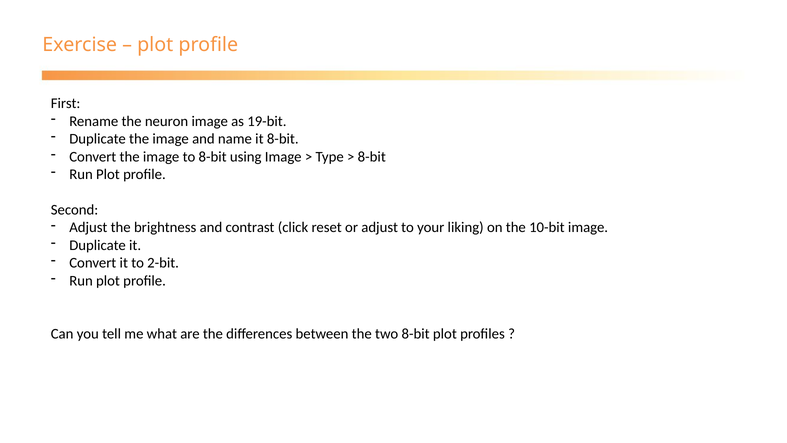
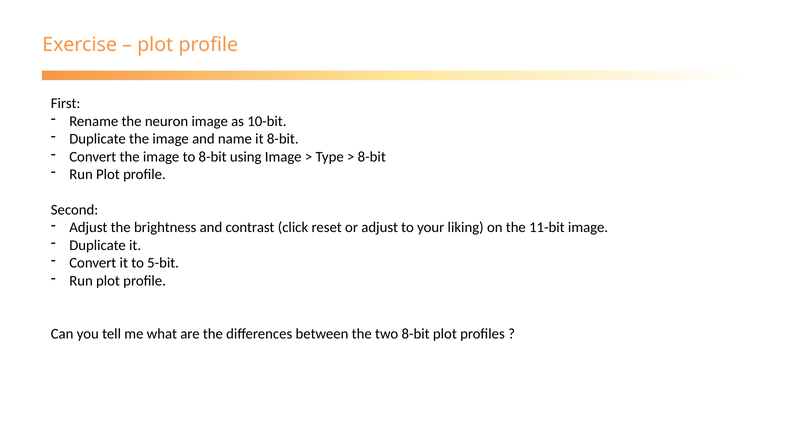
19-bit: 19-bit -> 10-bit (267, 121)
10-bit: 10-bit -> 11-bit (547, 227)
2-bit: 2-bit -> 5-bit (163, 263)
